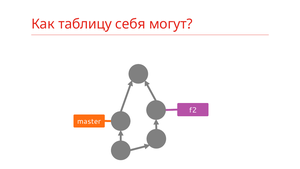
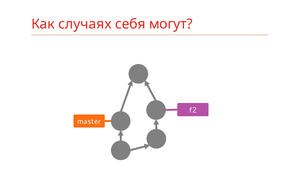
таблицу: таблицу -> случаях (85, 24)
